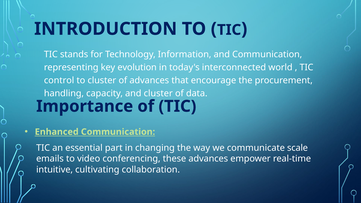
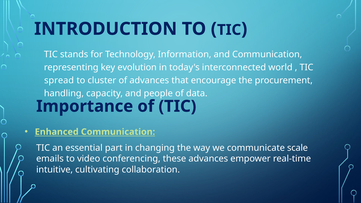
control: control -> spread (59, 80)
and cluster: cluster -> people (158, 93)
